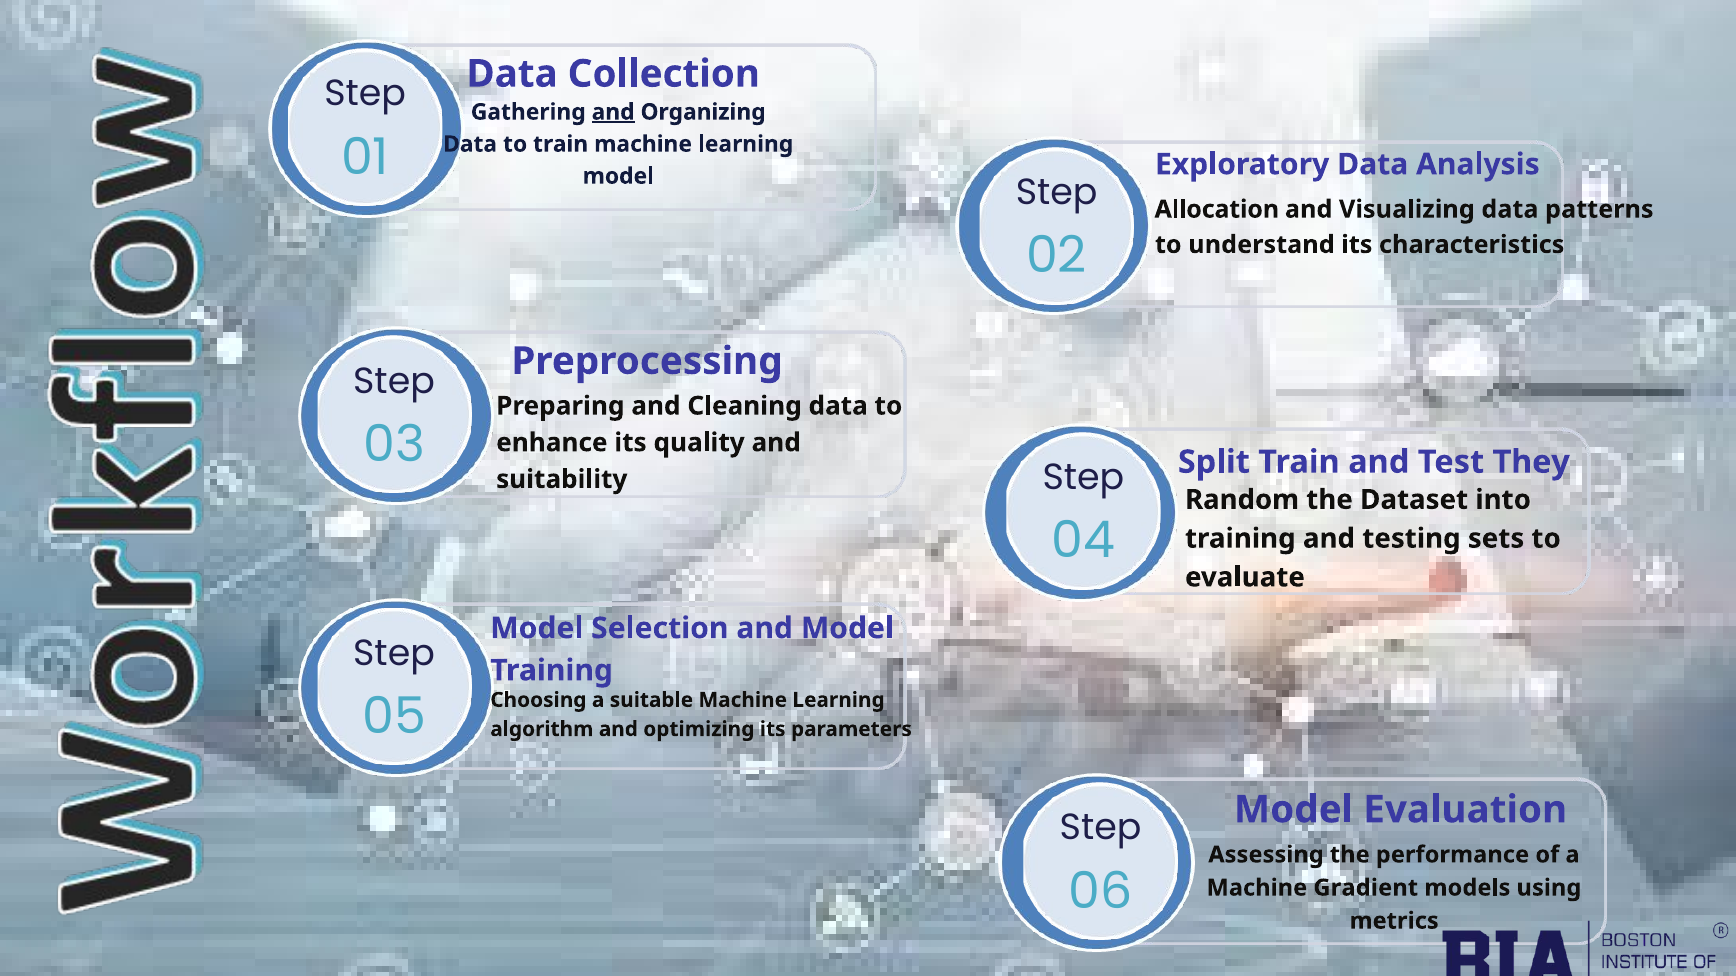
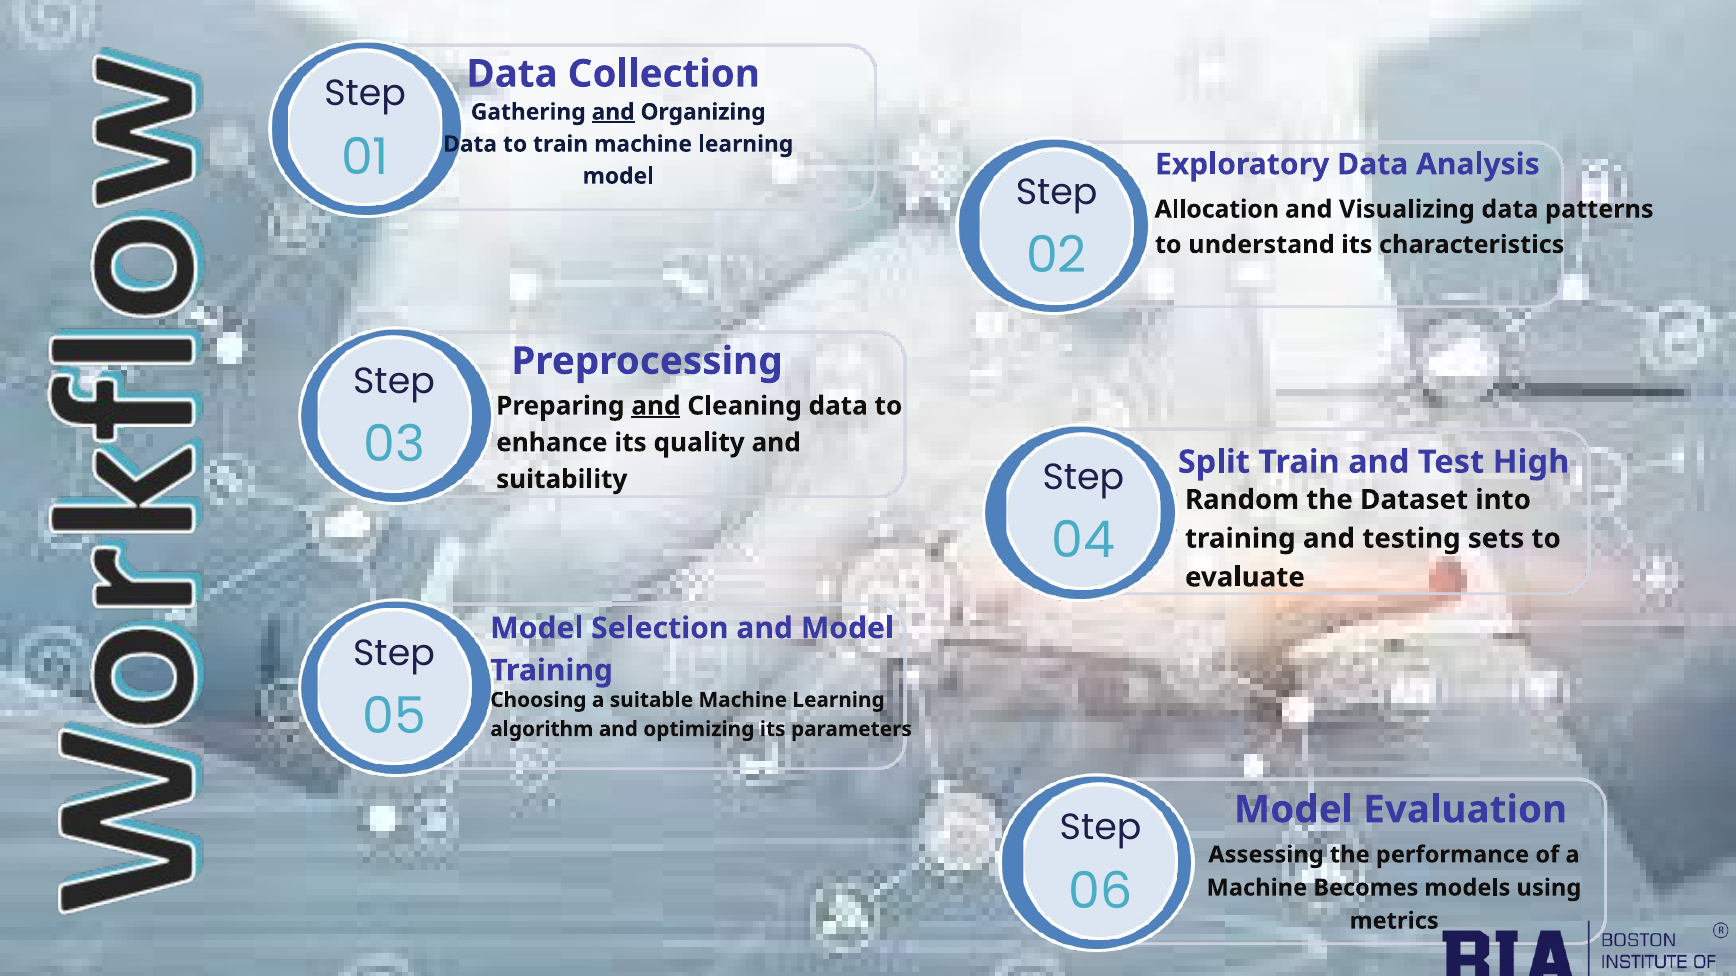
and underline: none -> present (656, 406)
They: They -> High (1531, 462)
Gradient: Gradient -> Becomes (1366, 888)
